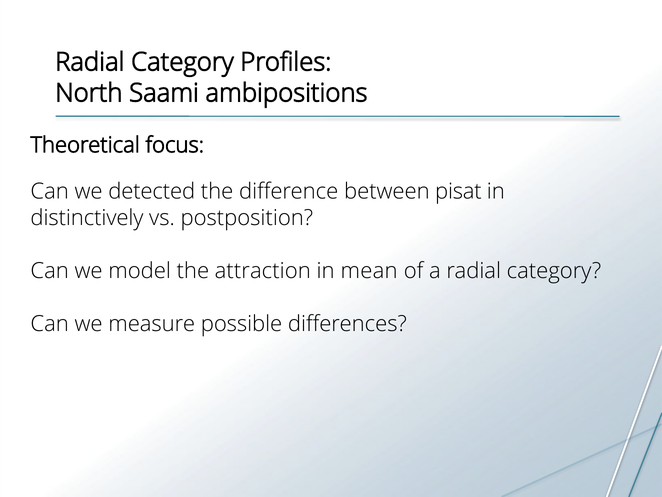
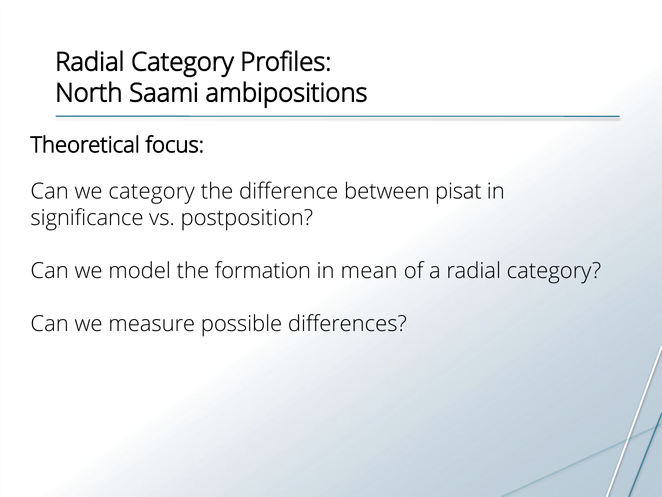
we detected: detected -> category (152, 191)
distinctively: distinctively -> significance (87, 218)
attraction: attraction -> formation (263, 271)
